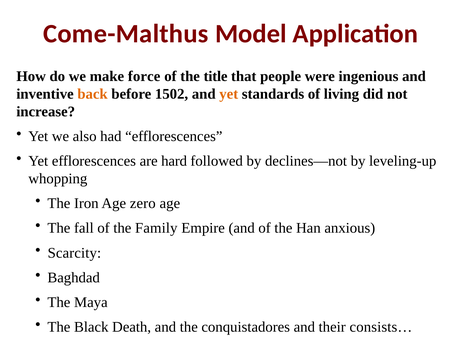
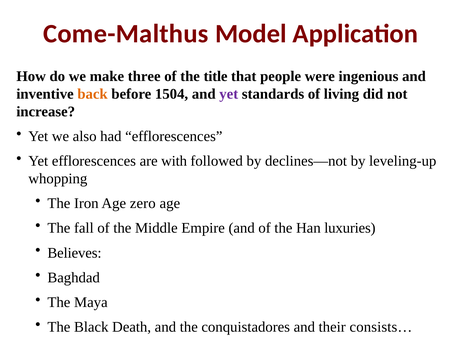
force: force -> three (144, 76)
1502: 1502 -> 1504 (172, 94)
yet colour: orange -> purple (229, 94)
hard: hard -> with (174, 161)
Family: Family -> Middle (156, 228)
anxious: anxious -> luxuries (350, 228)
Scarcity: Scarcity -> Believes (74, 253)
